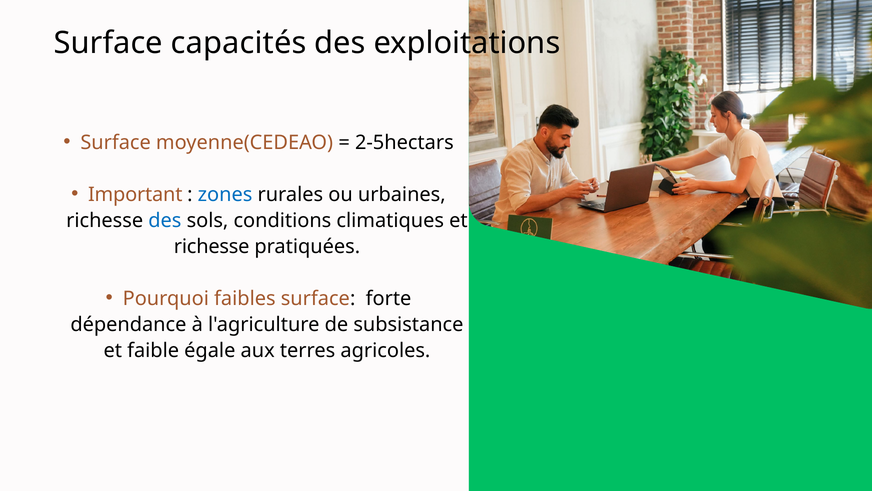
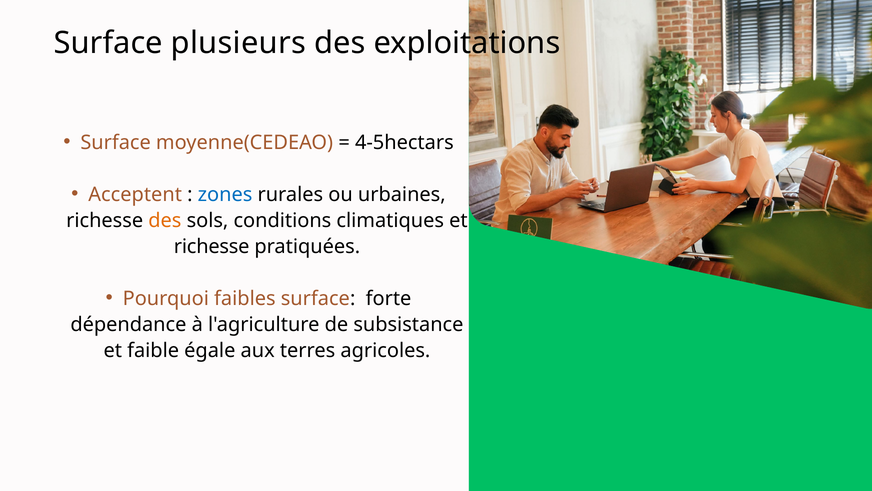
capacités: capacités -> plusieurs (238, 43)
2-5hectars: 2-5hectars -> 4-5hectars (404, 142)
Important: Important -> Acceptent (135, 194)
des colour: blue -> orange (165, 220)
